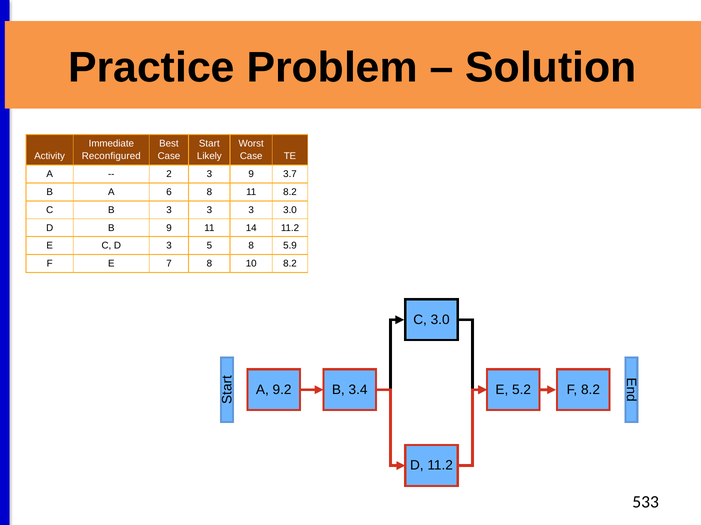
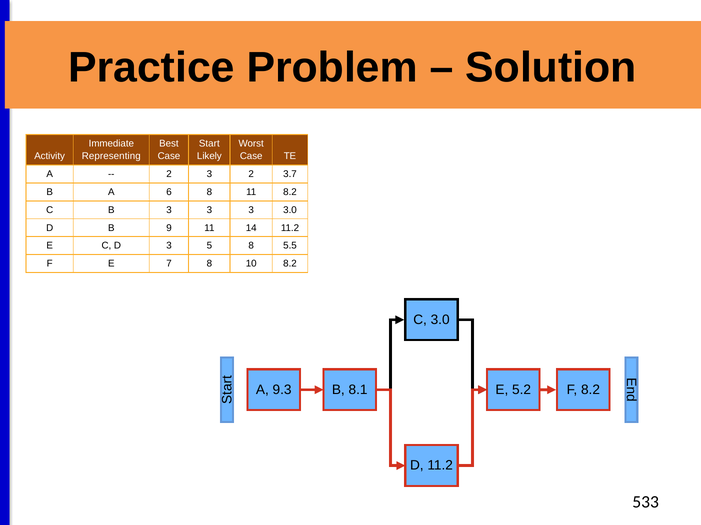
Reconfigured: Reconfigured -> Representing (111, 156)
3 9: 9 -> 2 (251, 174)
5.9: 5.9 -> 5.5 (290, 246)
9.2: 9.2 -> 9.3 (282, 390)
3.4: 3.4 -> 8.1 (358, 390)
